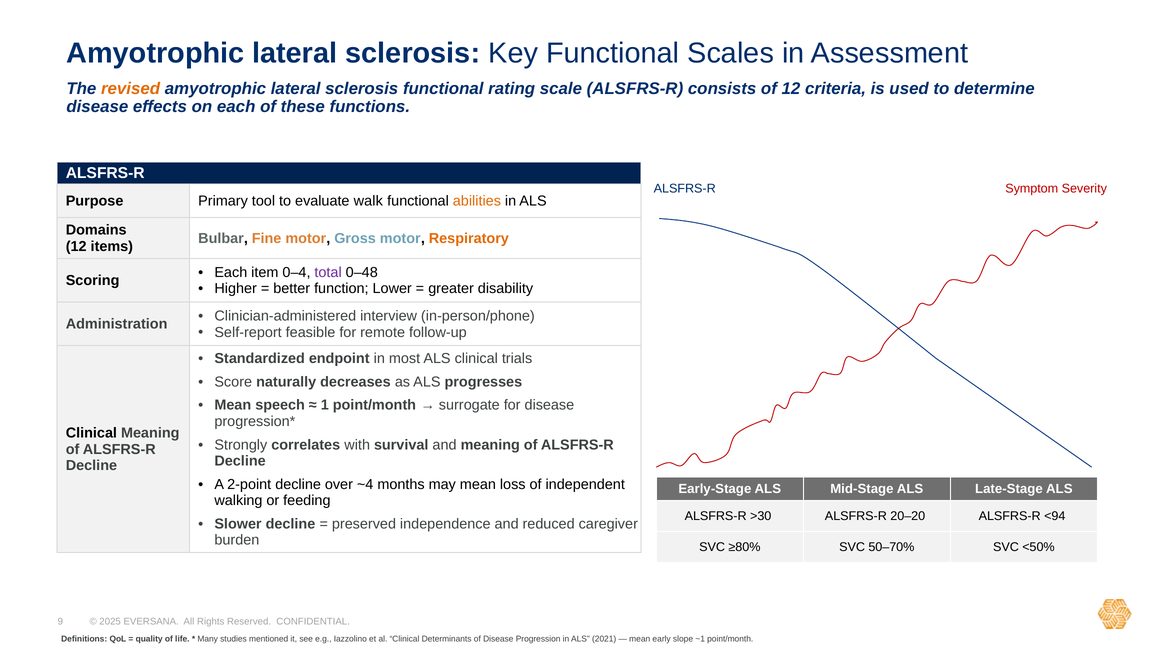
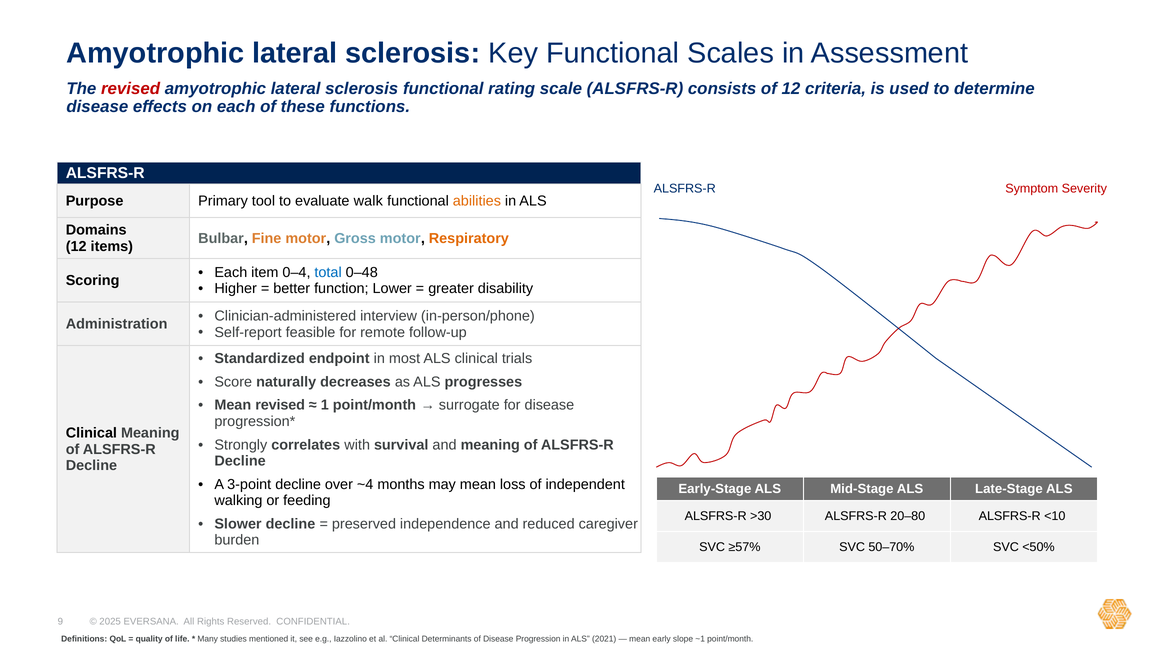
revised colour: orange -> red (131, 88)
total colour: purple -> blue (328, 272)
Mean speech: speech -> revised (280, 405)
2-point: 2-point -> 3-point (249, 484)
20–20: 20–20 -> 20–80 (908, 516)
<94: <94 -> <10 (1055, 516)
≥80%: ≥80% -> ≥57% (744, 547)
